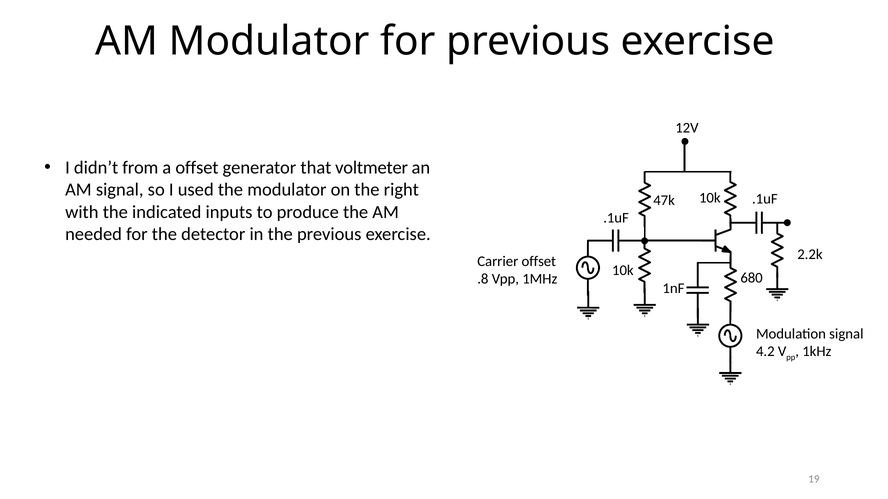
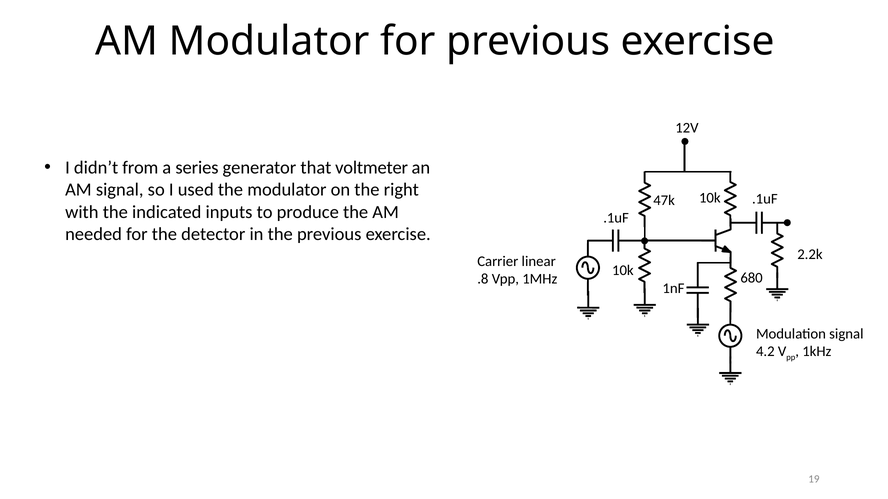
a offset: offset -> series (197, 168)
Carrier offset: offset -> linear (539, 262)
